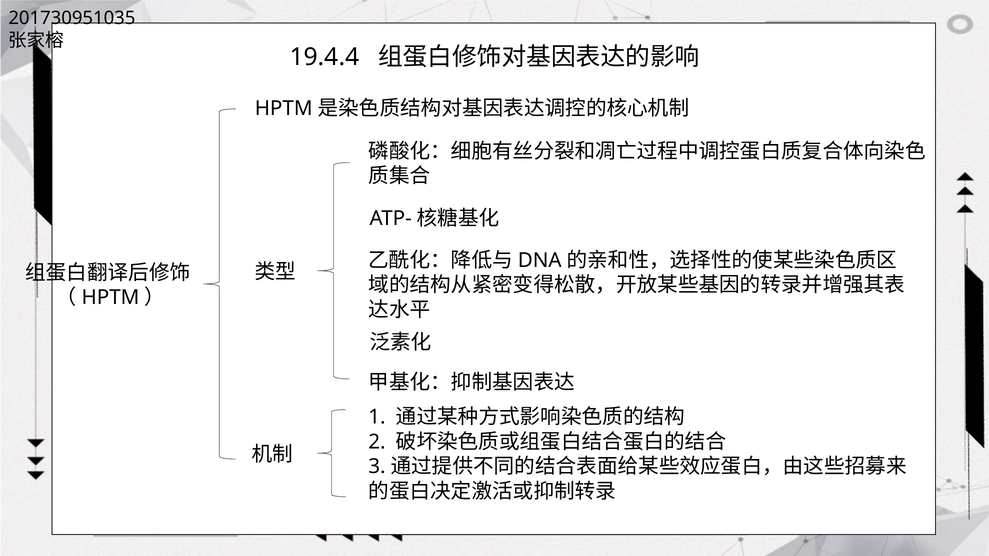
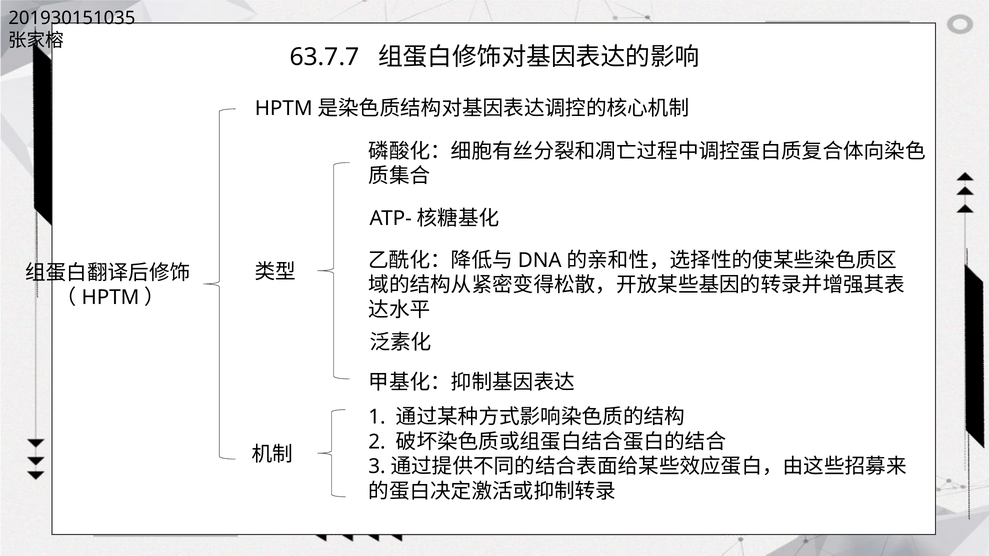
201730951035: 201730951035 -> 201930151035 (72, 18)
19.4.4: 19.4.4 -> 63.7.7 (324, 57)
